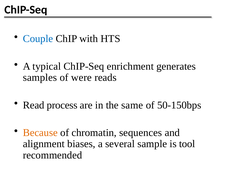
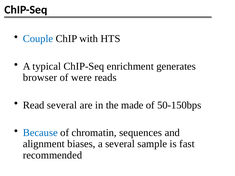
samples: samples -> browser (40, 78)
Read process: process -> several (62, 105)
same: same -> made (132, 105)
Because colour: orange -> blue (40, 133)
tool: tool -> fast (187, 144)
